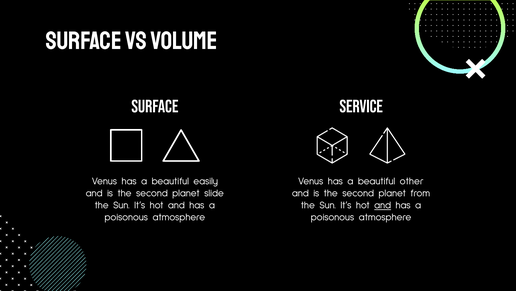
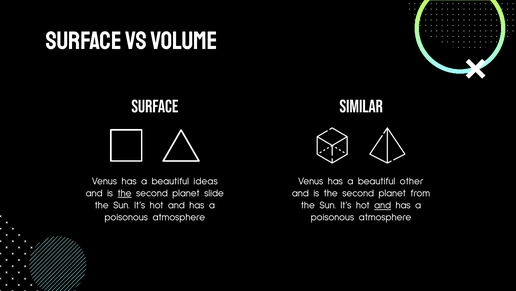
SERVICE: SERVICE -> SIMILAR (361, 106)
easily: easily -> ideas (206, 181)
the underline: none -> present (125, 193)
